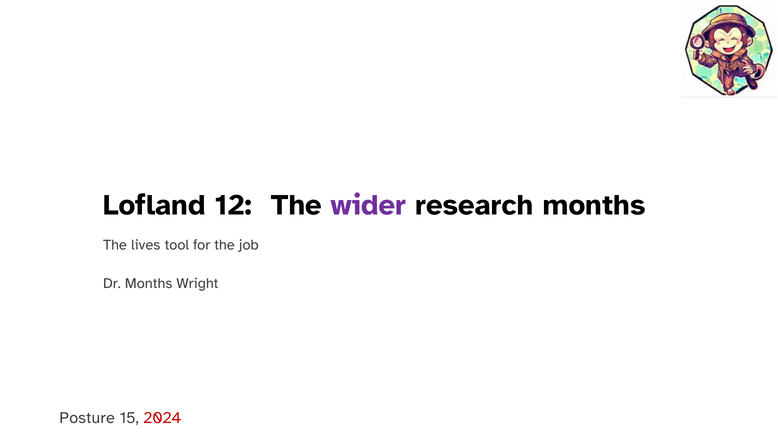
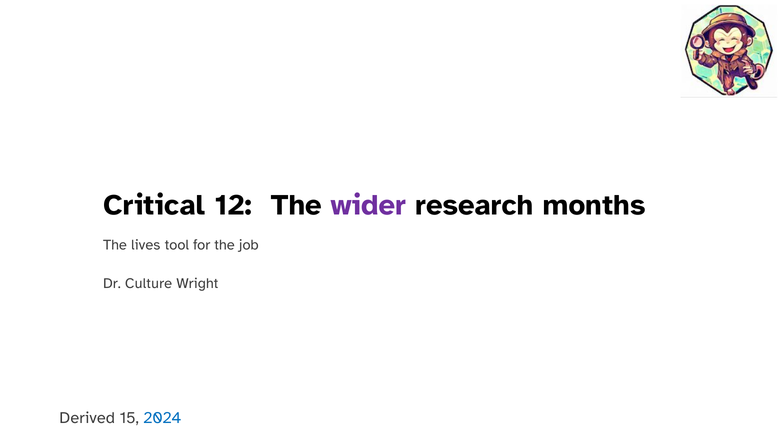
Lofland: Lofland -> Critical (154, 206)
Dr Months: Months -> Culture (149, 284)
Posture: Posture -> Derived (87, 418)
2024 colour: red -> blue (162, 418)
